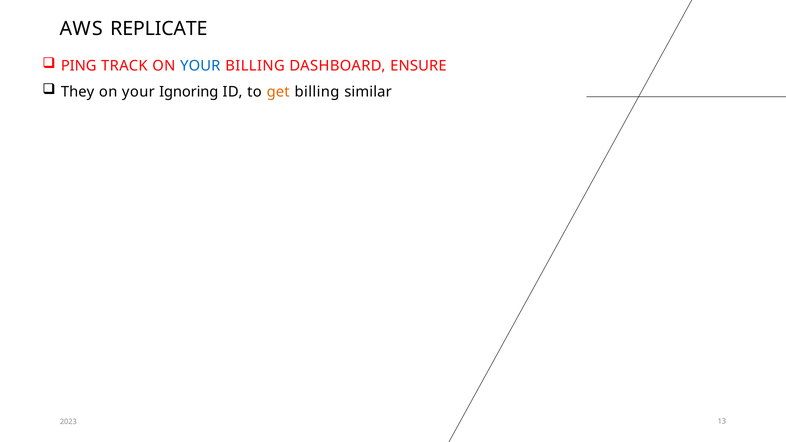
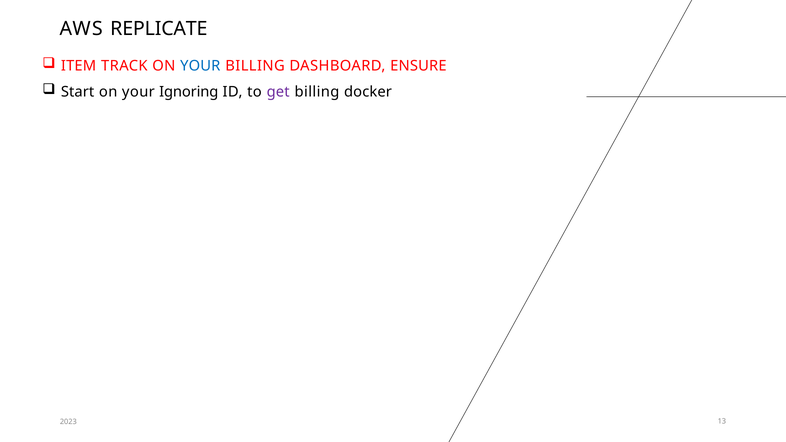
PING: PING -> ITEM (79, 66)
They: They -> Start (78, 92)
get colour: orange -> purple (278, 92)
similar: similar -> docker (368, 92)
